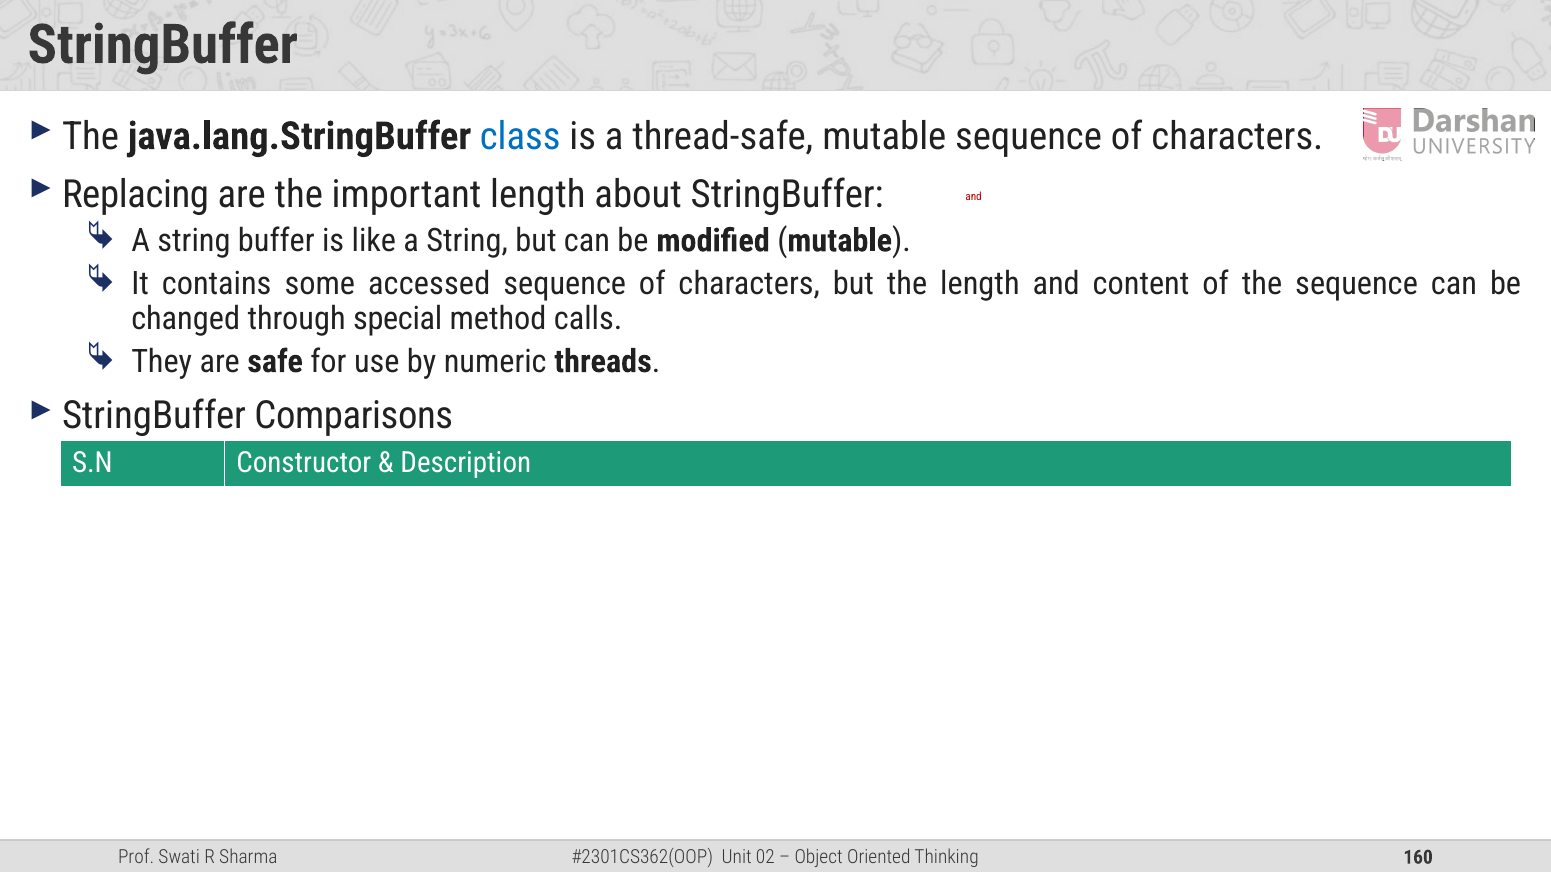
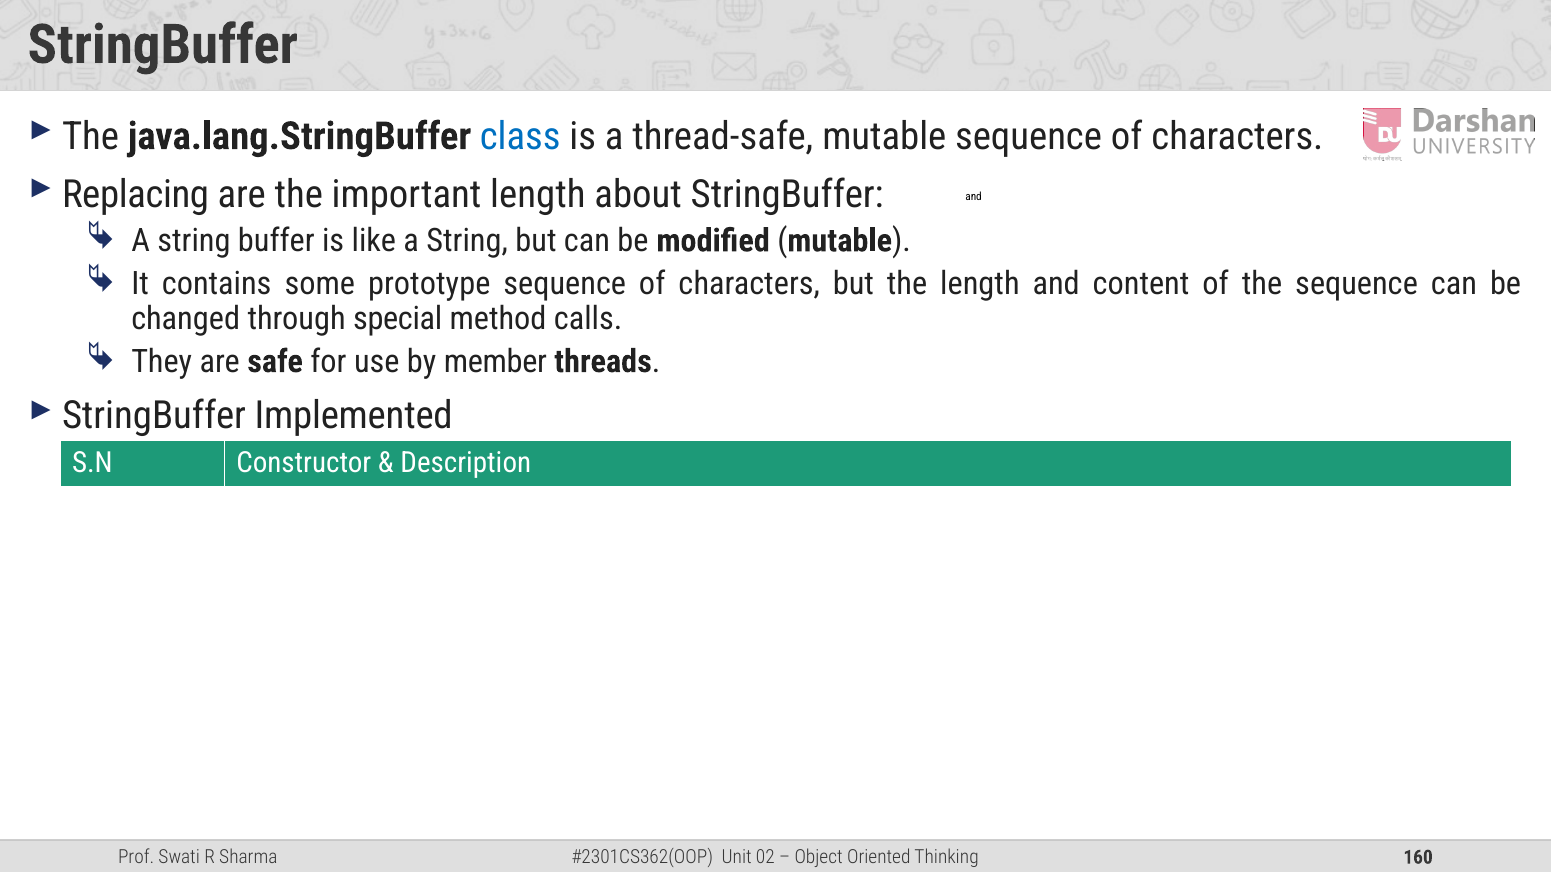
and colour: red -> black (974, 197)
accessed: accessed -> prototype (429, 284)
numeric: numeric -> member (495, 362)
Comparisons: Comparisons -> Implemented (354, 416)
